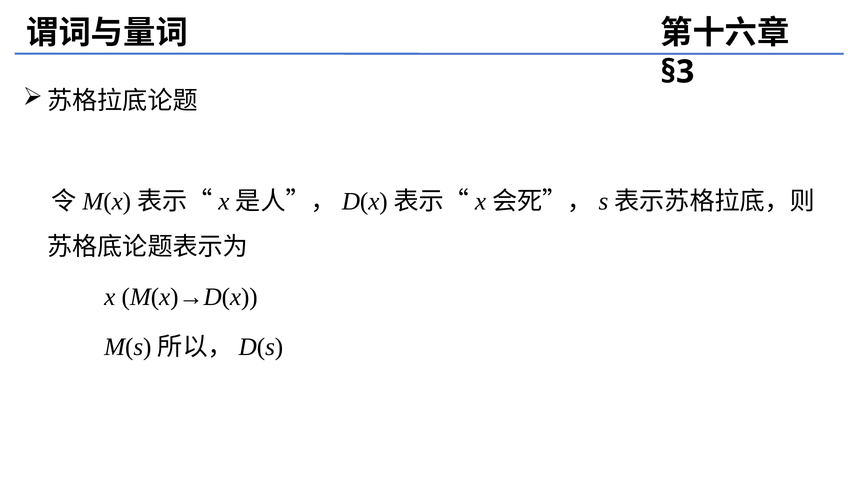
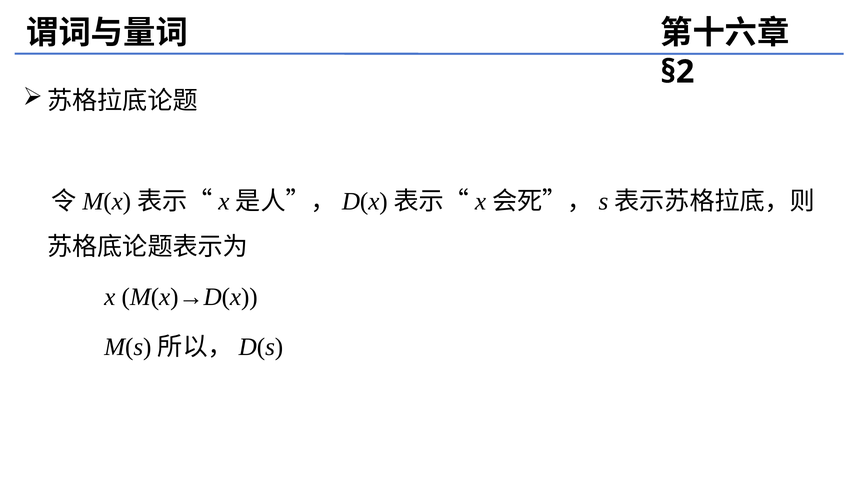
§3: §3 -> §2 (677, 72)
